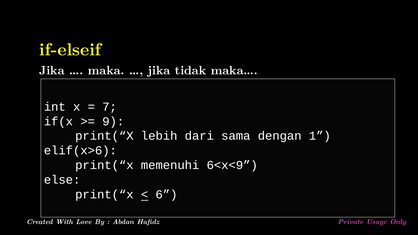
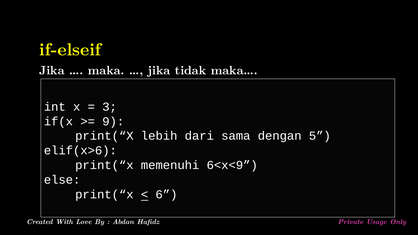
7: 7 -> 3 (110, 107)
1: 1 -> 5 (320, 136)
